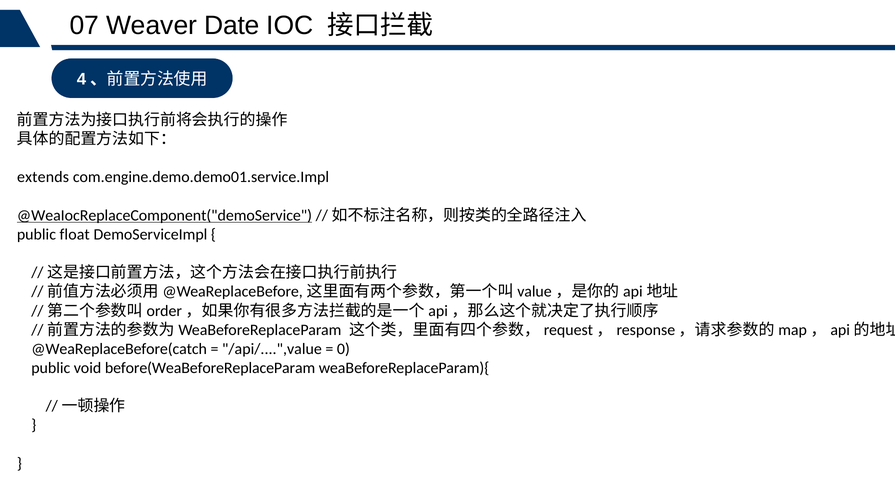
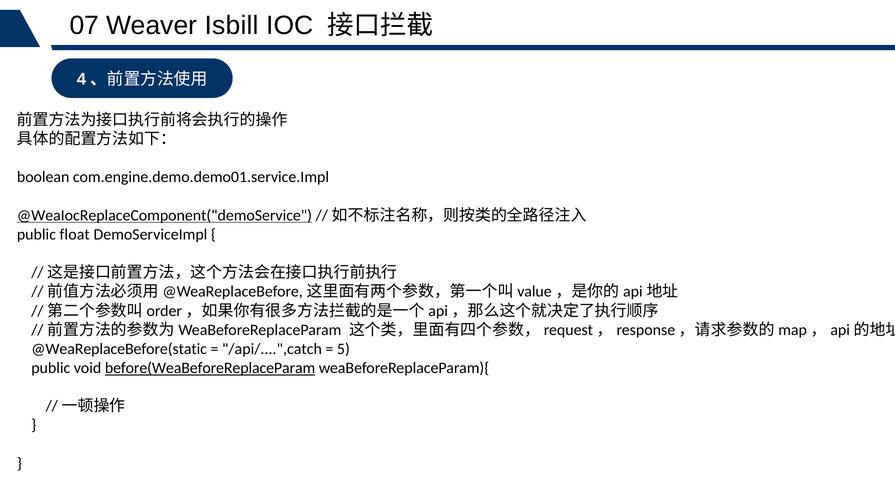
Date: Date -> Isbill (232, 26)
extends: extends -> boolean (43, 177)
@WeaReplaceBefore(catch: @WeaReplaceBefore(catch -> @WeaReplaceBefore(static (119, 349)
/api/....",value: /api/....",value -> /api/....",catch (272, 349)
0: 0 -> 5 (343, 349)
before(WeaBeforeReplaceParam underline: none -> present (210, 368)
